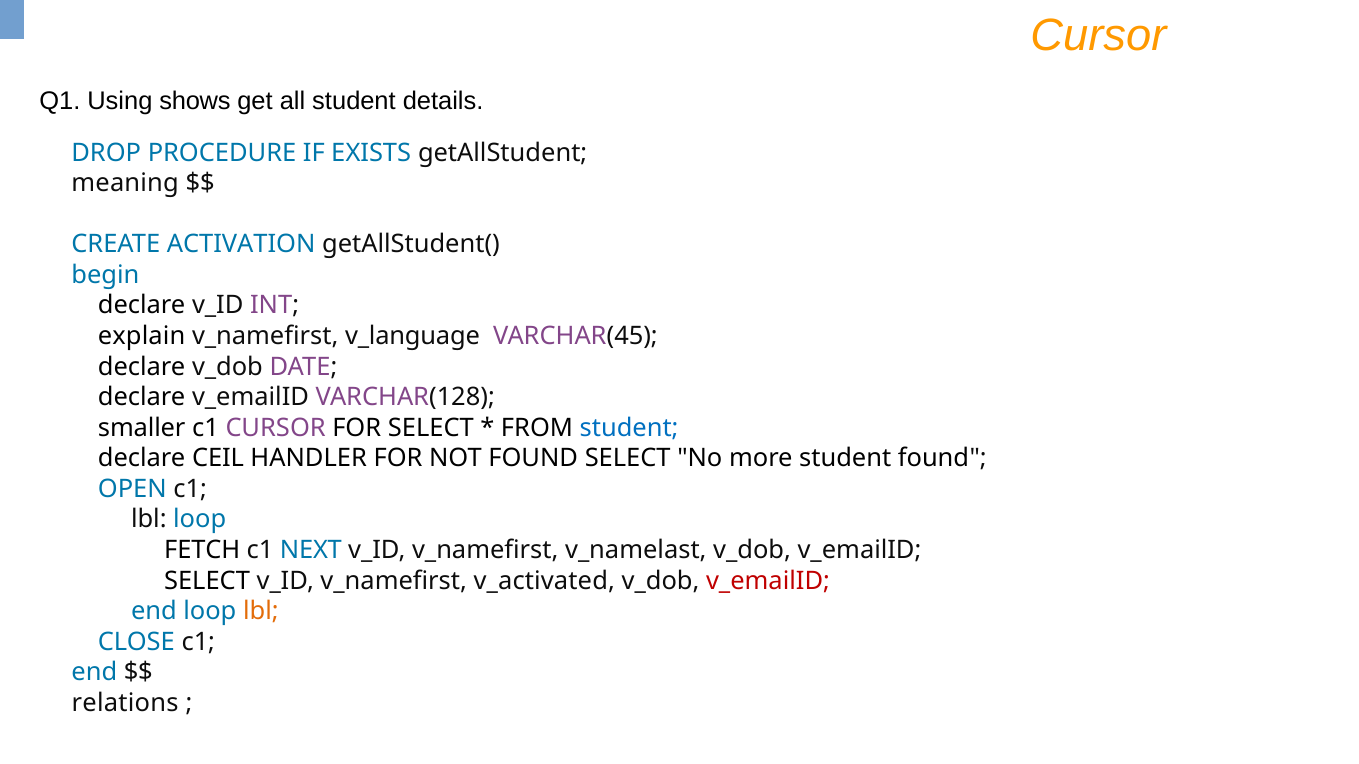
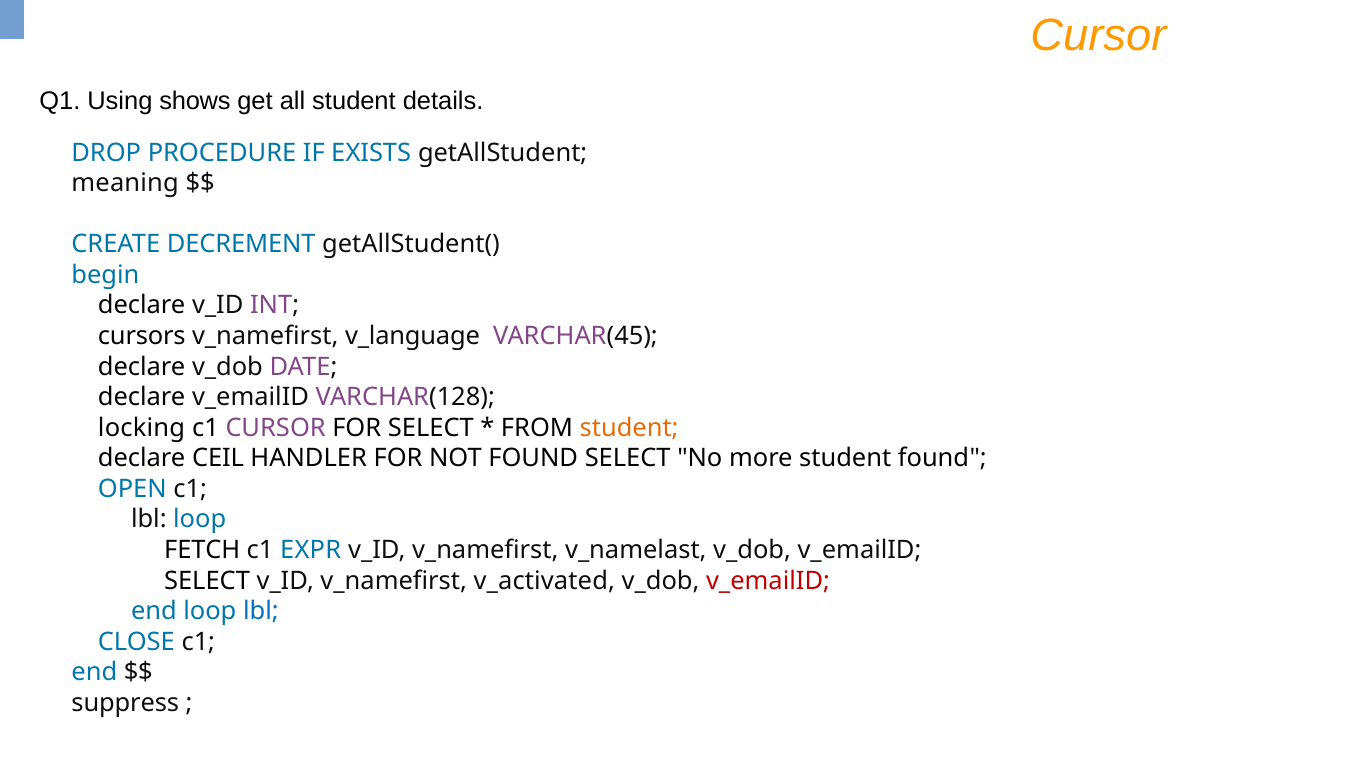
ACTIVATION: ACTIVATION -> DECREMENT (241, 245)
explain: explain -> cursors (142, 336)
smaller: smaller -> locking (142, 428)
student colour: blue -> orange (629, 428)
NEXT: NEXT -> EXPR (311, 550)
lbl colour: orange -> blue (261, 612)
relations: relations -> suppress (125, 703)
